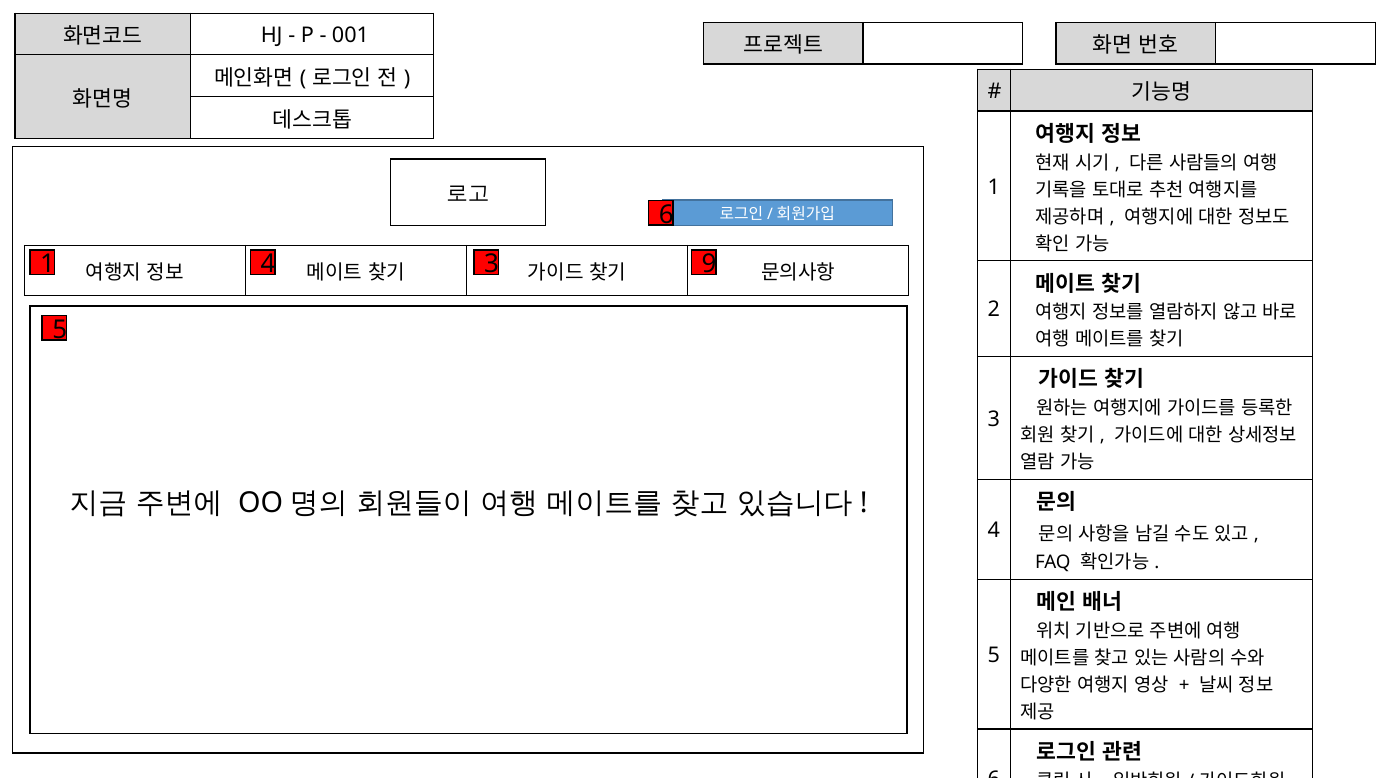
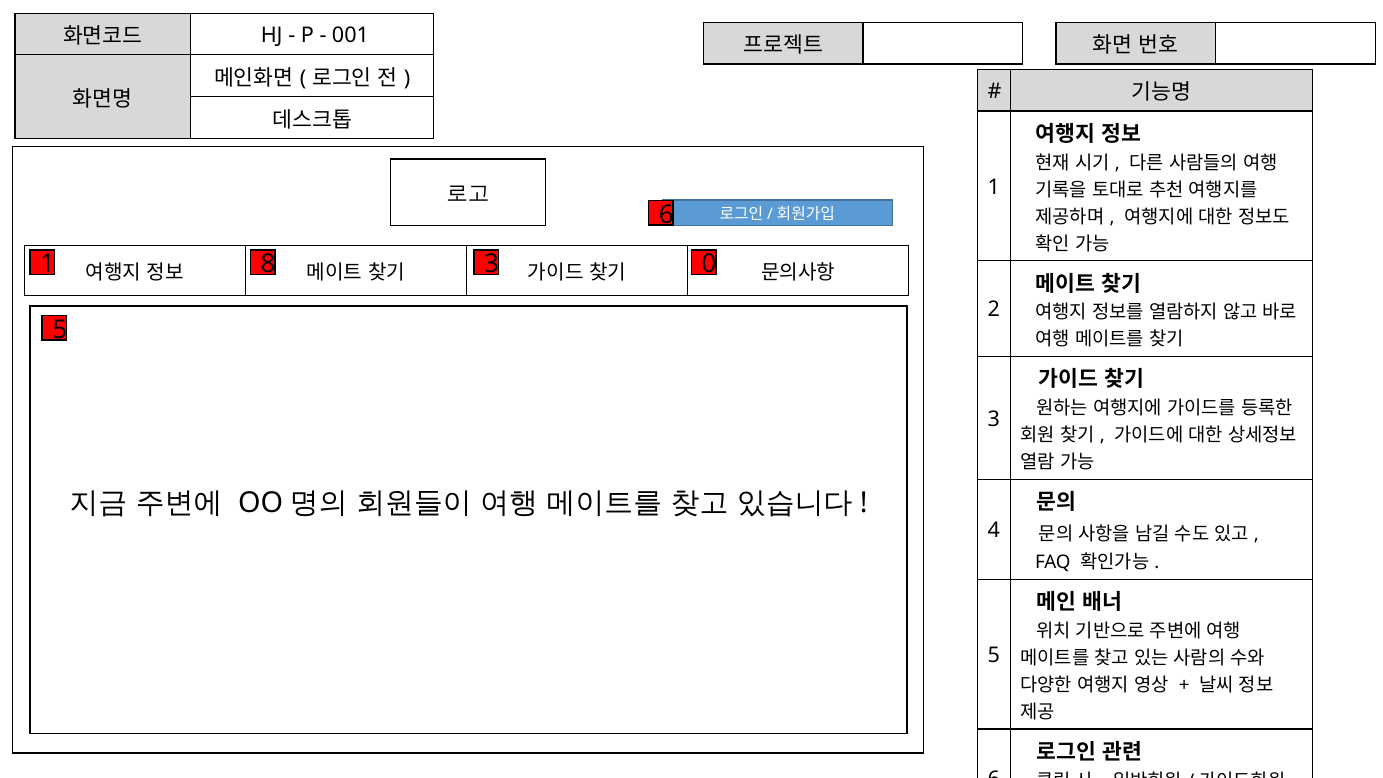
1 4: 4 -> 8 (268, 264)
9: 9 -> 0 (709, 264)
